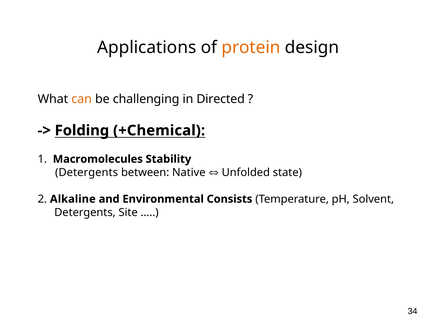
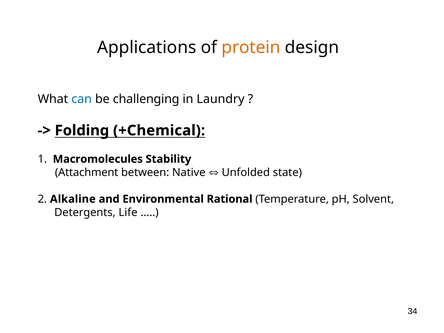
can colour: orange -> blue (82, 99)
Directed: Directed -> Laundry (221, 99)
Detergents: Detergents -> Attachment (87, 172)
Consists: Consists -> Rational (230, 199)
Site: Site -> Life (128, 212)
